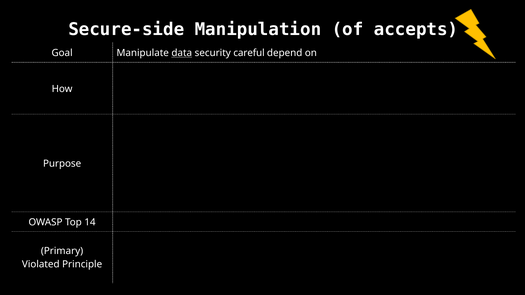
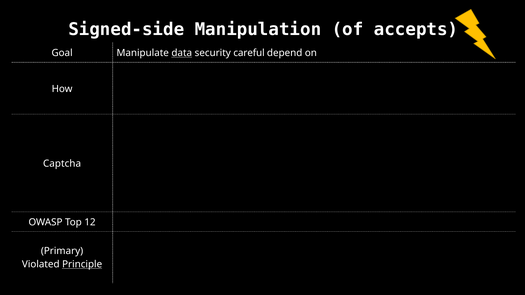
Secure-side: Secure-side -> Signed-side (126, 29)
Purpose: Purpose -> Captcha (62, 164)
14: 14 -> 12 (90, 222)
Principle underline: none -> present (82, 265)
